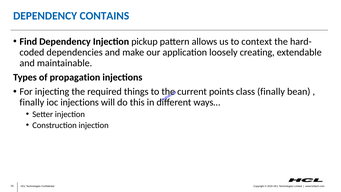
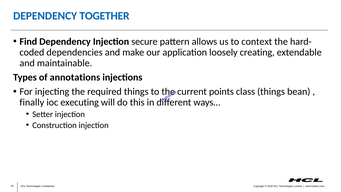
CONTAINS: CONTAINS -> TOGETHER (104, 16)
pickup: pickup -> secure (144, 42)
propagation: propagation -> annotations (75, 77)
class finally: finally -> things (271, 92)
ioc injections: injections -> executing (80, 102)
